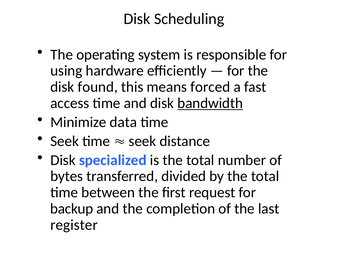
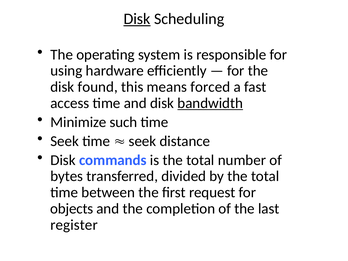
Disk underline: none -> present (137, 19)
data: data -> such (123, 122)
specialized: specialized -> commands (113, 160)
backup: backup -> objects (72, 209)
